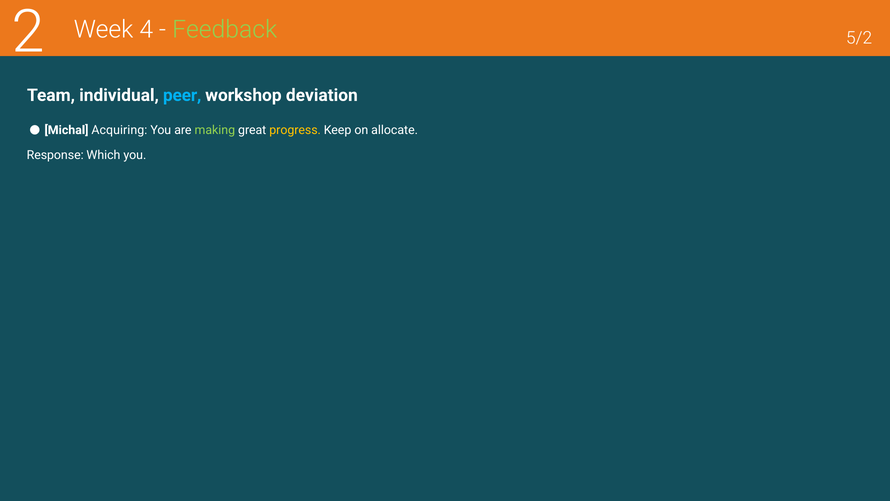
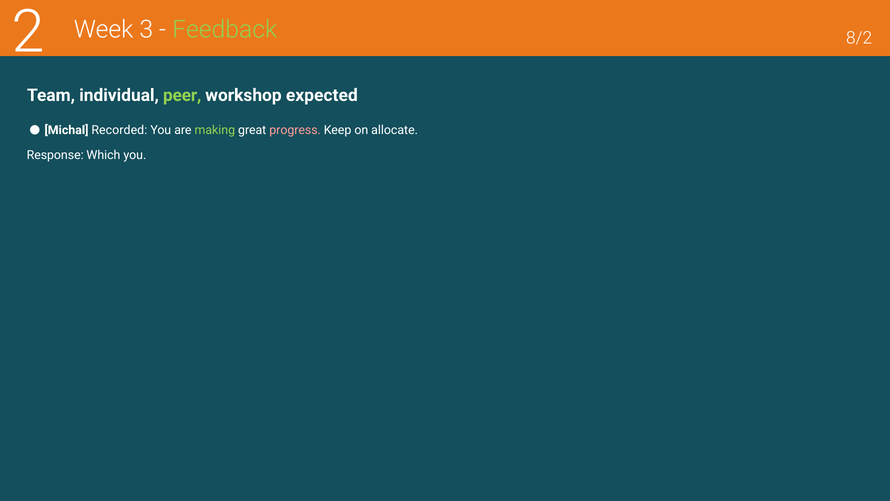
4: 4 -> 3 (146, 30)
5/2: 5/2 -> 8/2 (859, 38)
peer colour: light blue -> light green (182, 95)
deviation: deviation -> expected (322, 95)
Acquiring: Acquiring -> Recorded (119, 130)
progress colour: yellow -> pink (295, 130)
